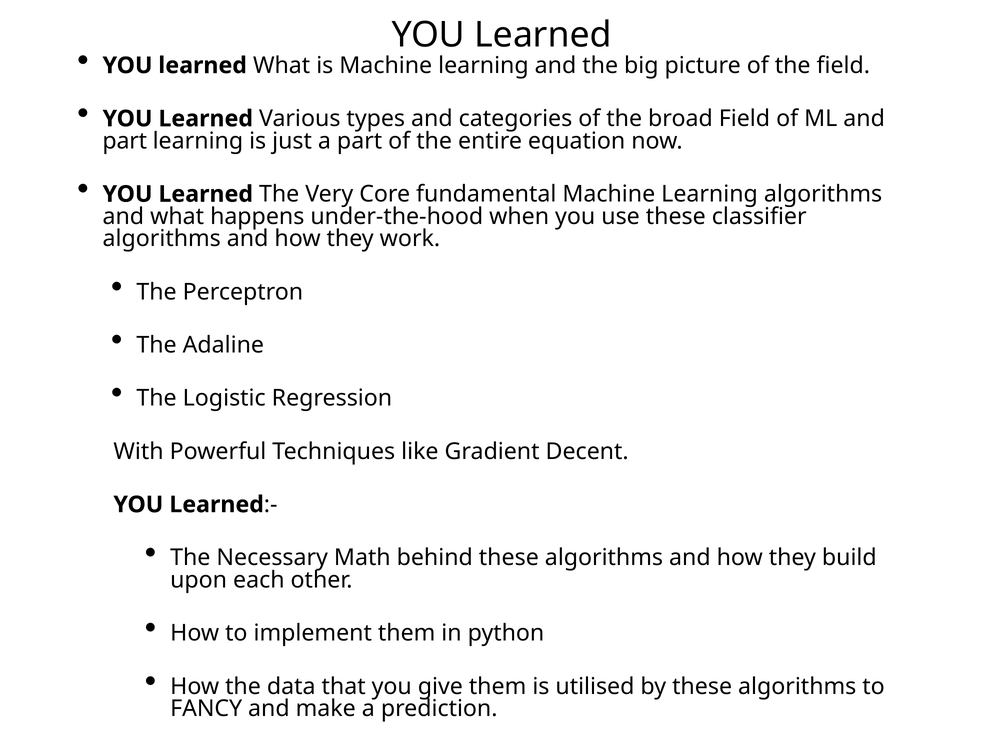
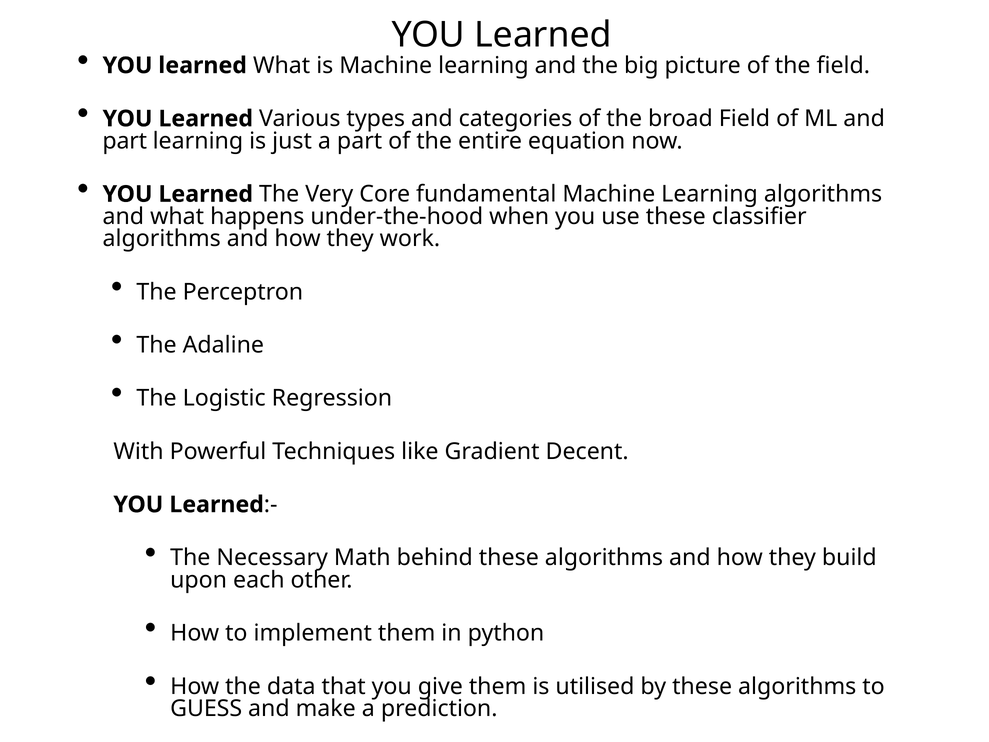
FANCY: FANCY -> GUESS (206, 708)
